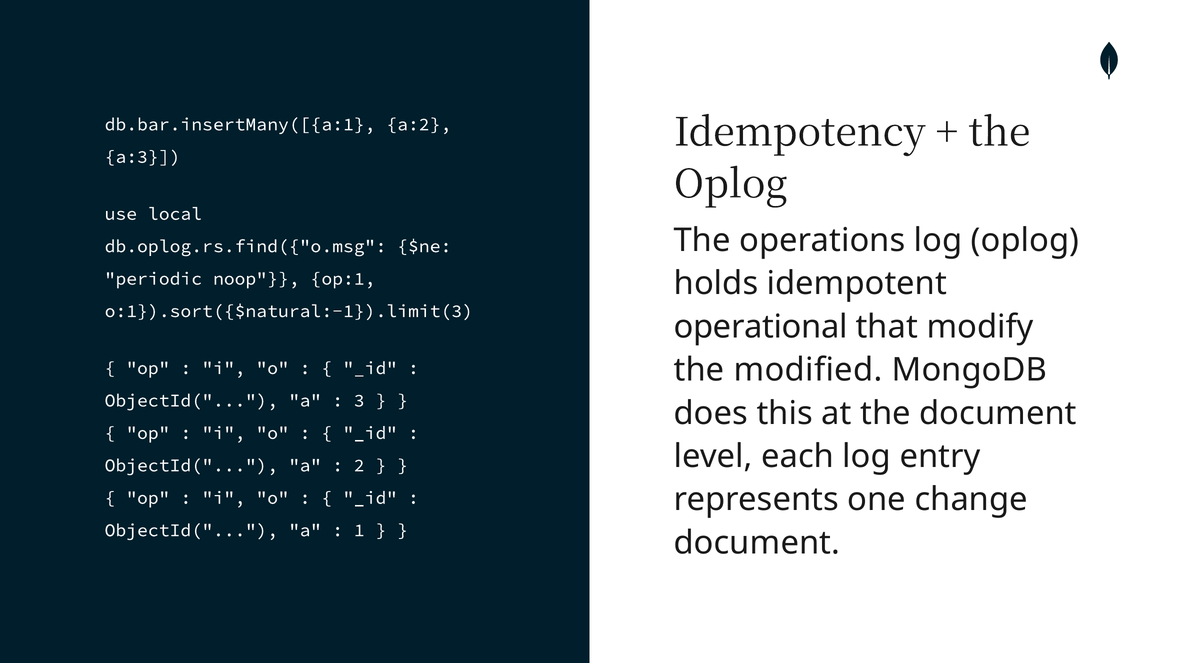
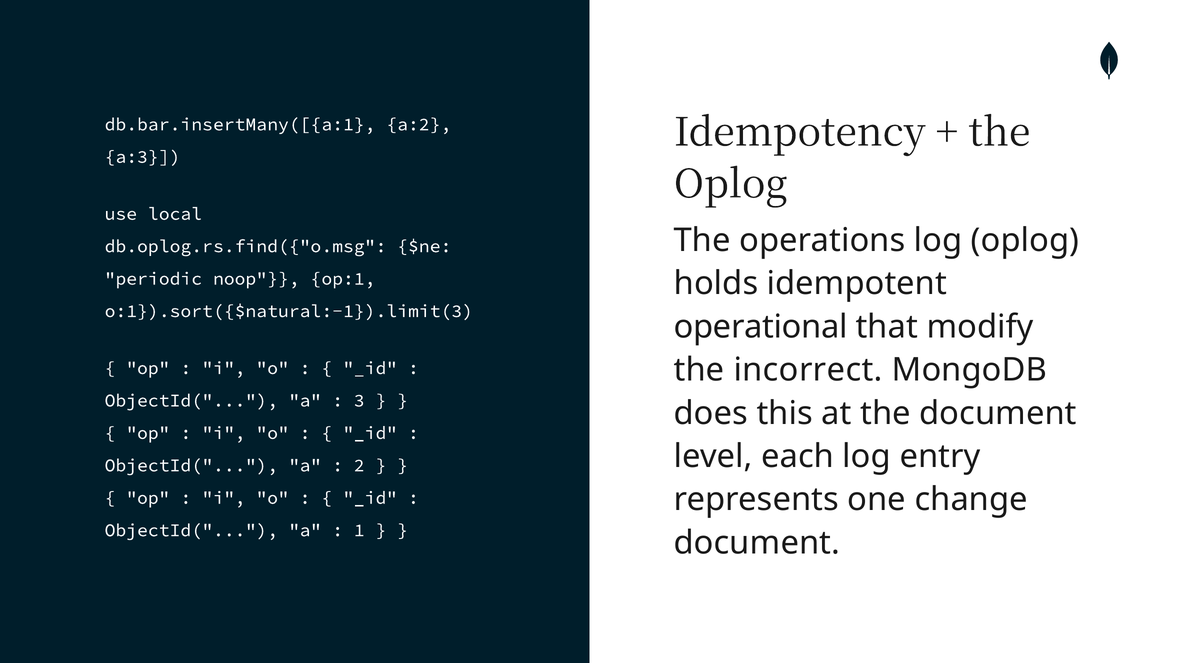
modified: modified -> incorrect (808, 370)
